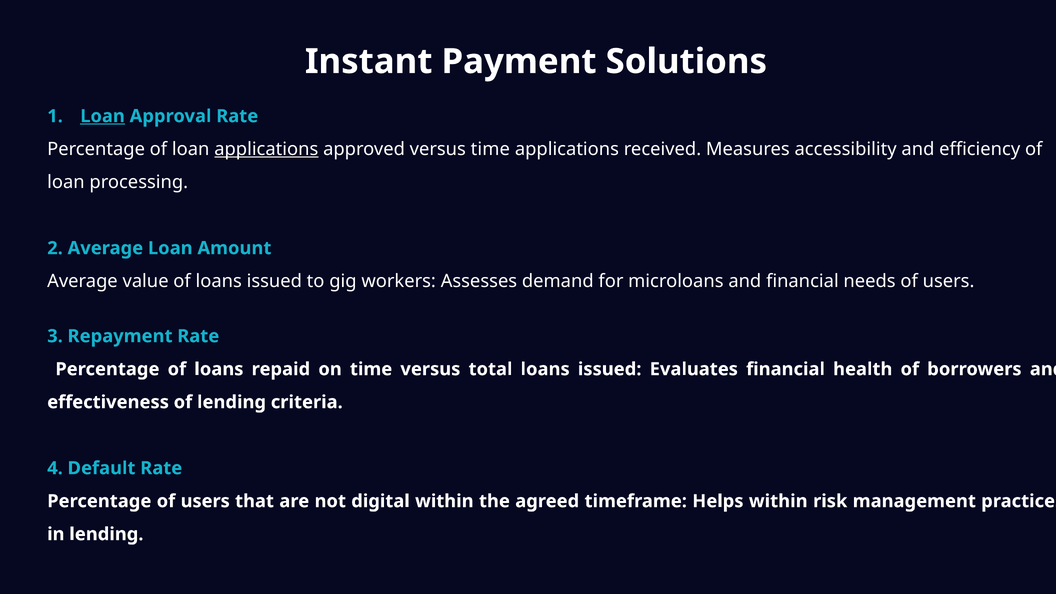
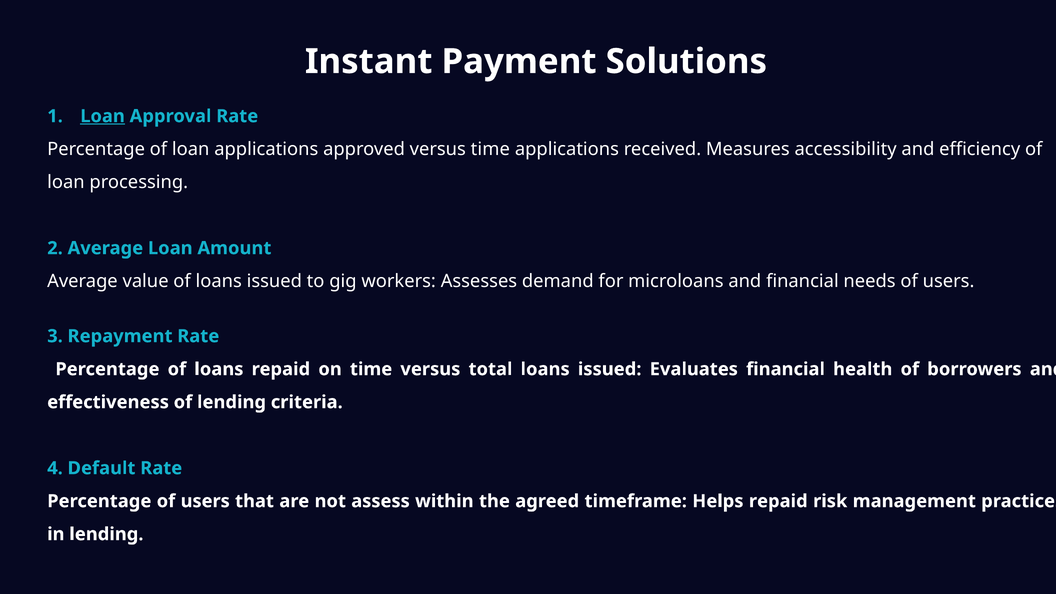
applications underline: present -> none (266, 149)
digital: digital -> assess (381, 501)
Helps within: within -> repaid (778, 501)
